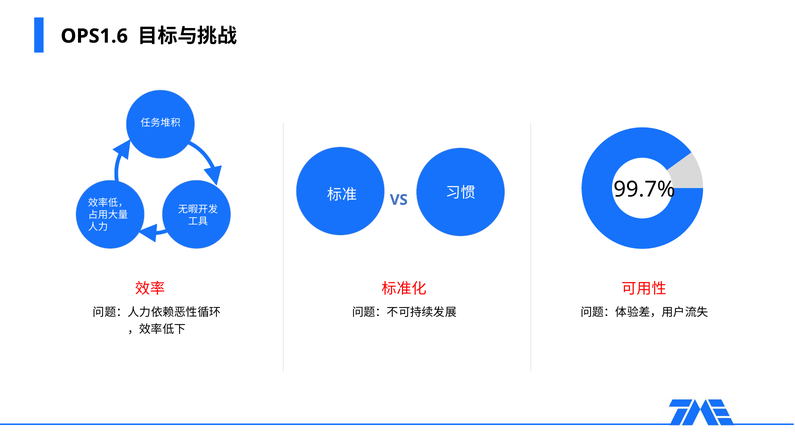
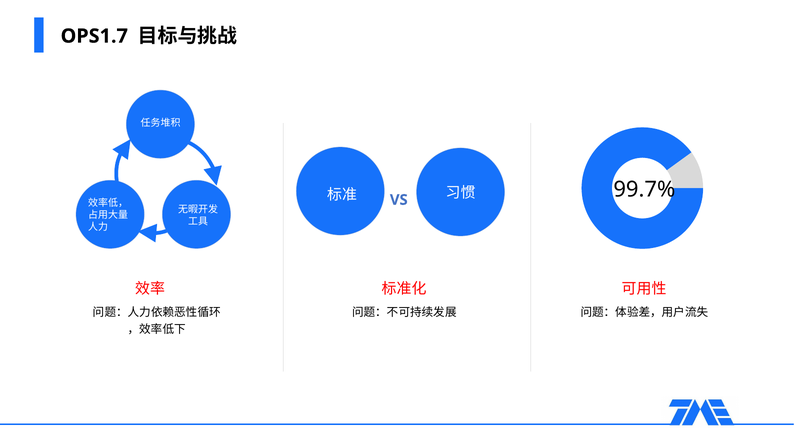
OPS1.6: OPS1.6 -> OPS1.7 (94, 36)
